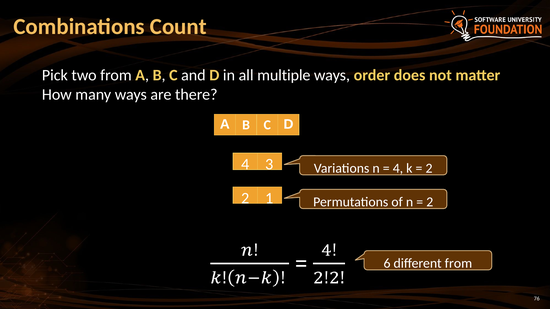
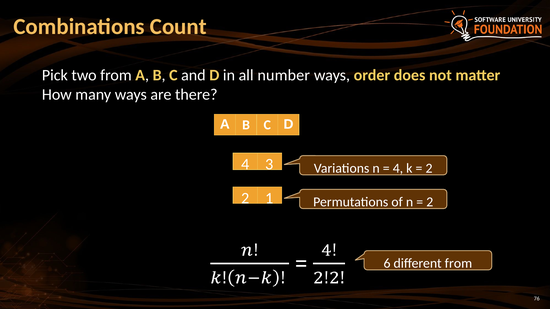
multiple: multiple -> number (284, 75)
